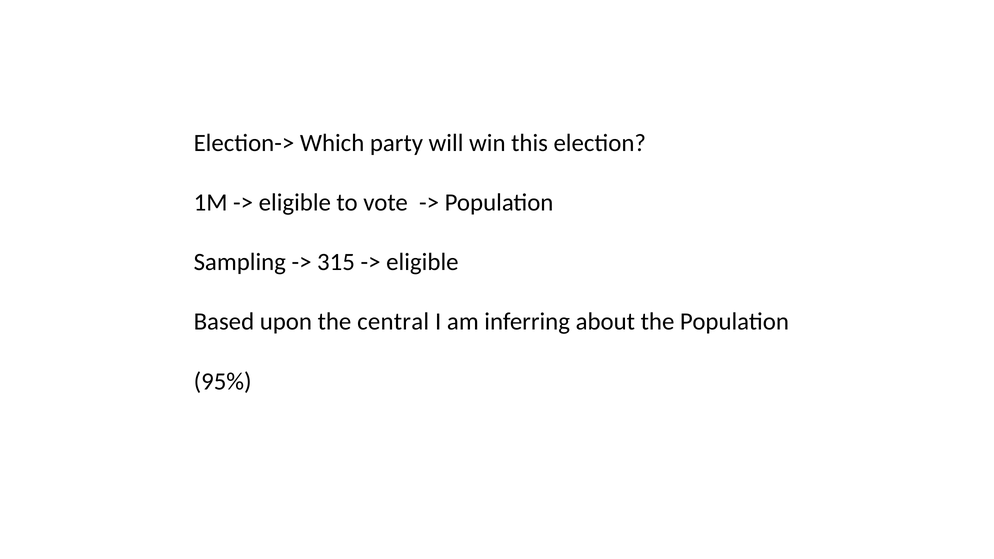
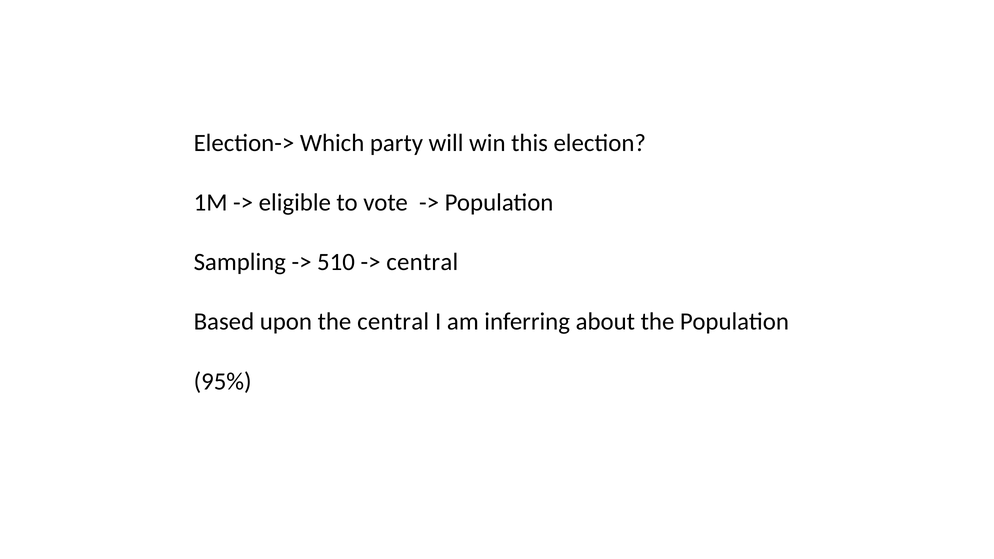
315: 315 -> 510 (336, 262)
eligible: eligible -> central (422, 262)
